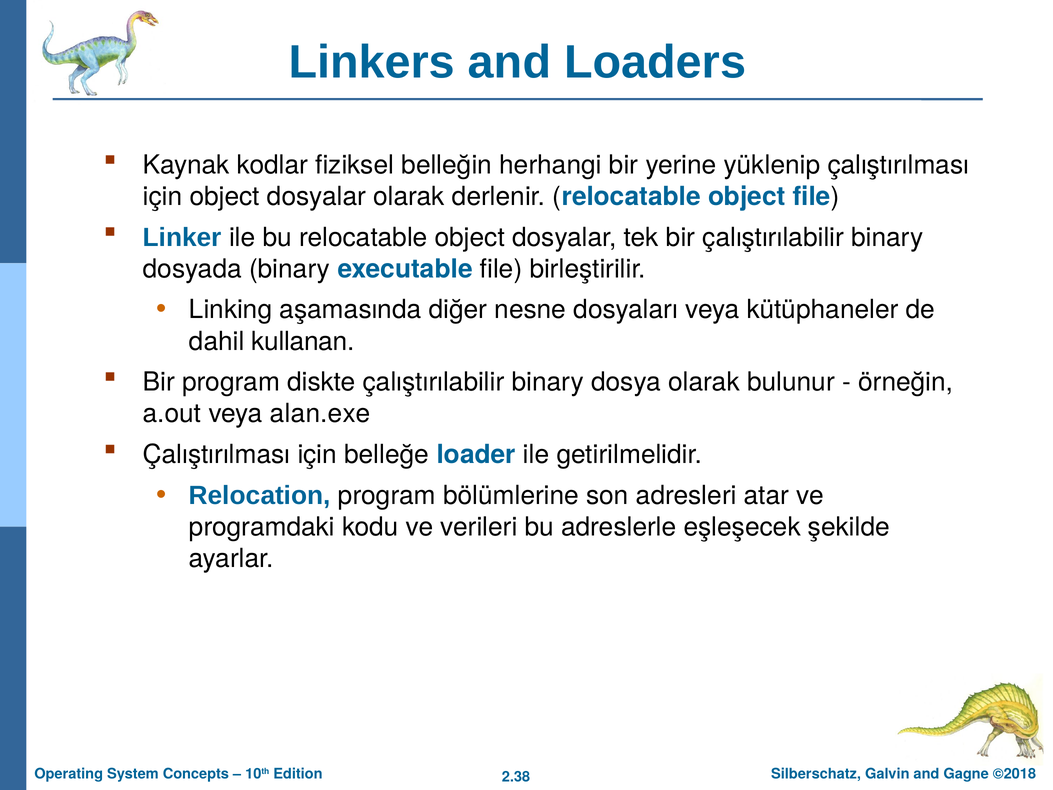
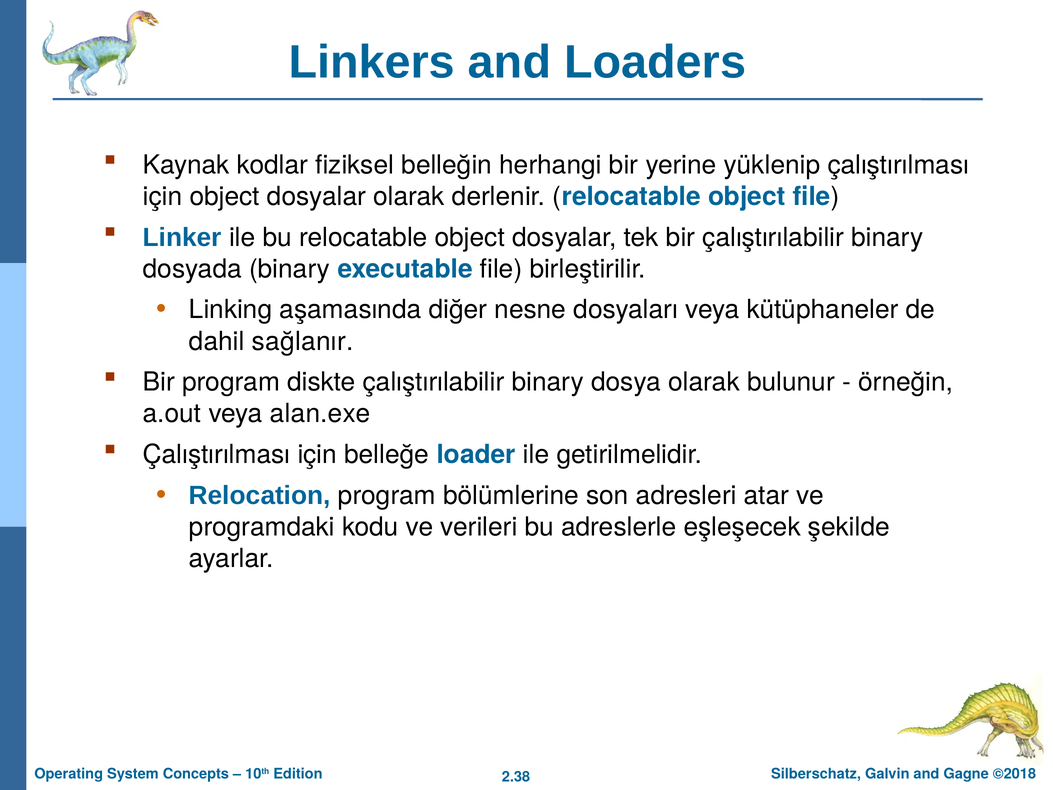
kullanan: kullanan -> sağlanır (303, 341)
